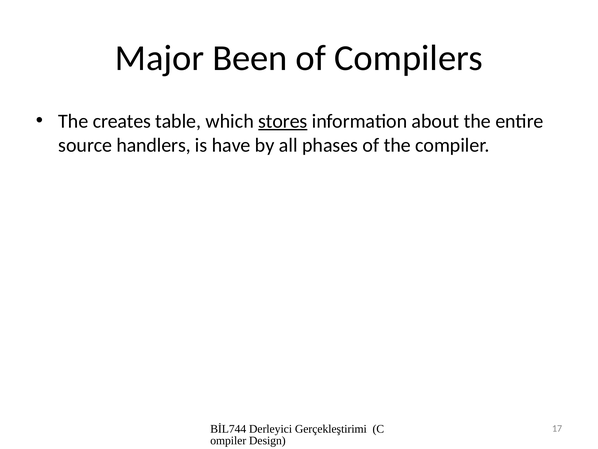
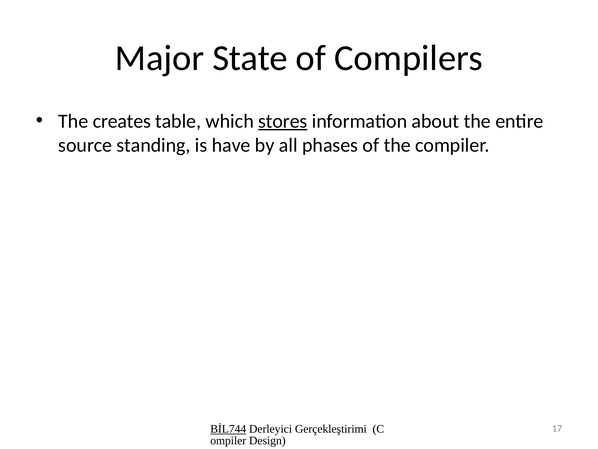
Been: Been -> State (250, 58)
handlers: handlers -> standing (154, 145)
BİL744 underline: none -> present (228, 428)
